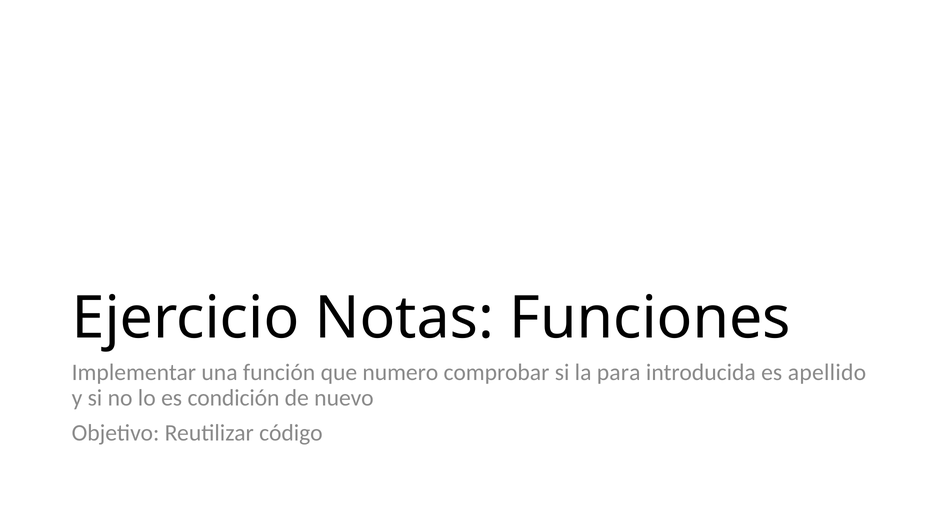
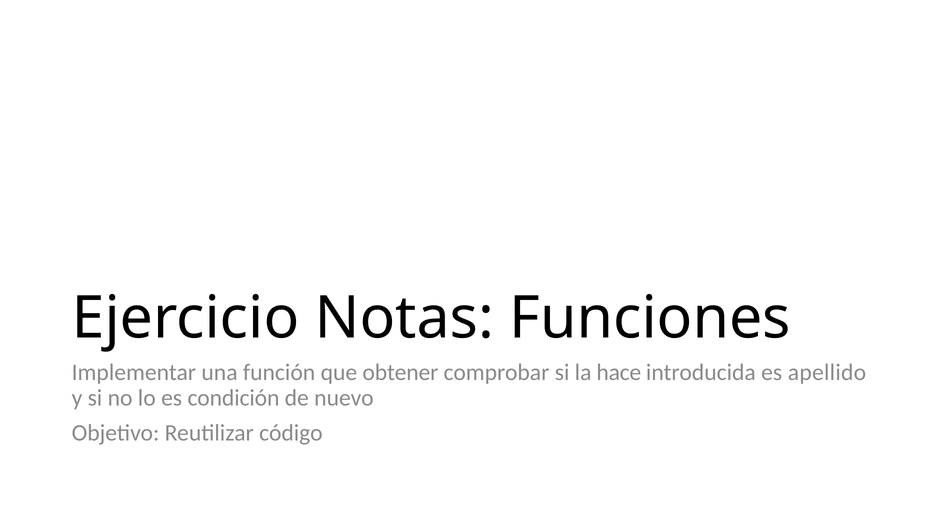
numero: numero -> obtener (400, 372)
para: para -> hace (619, 372)
